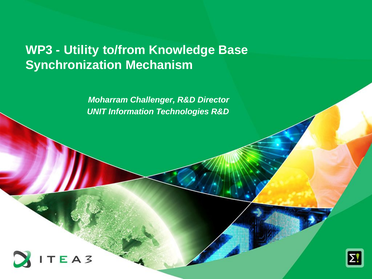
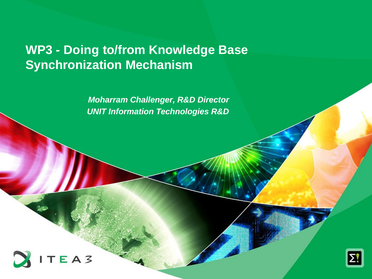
Utility: Utility -> Doing (81, 50)
